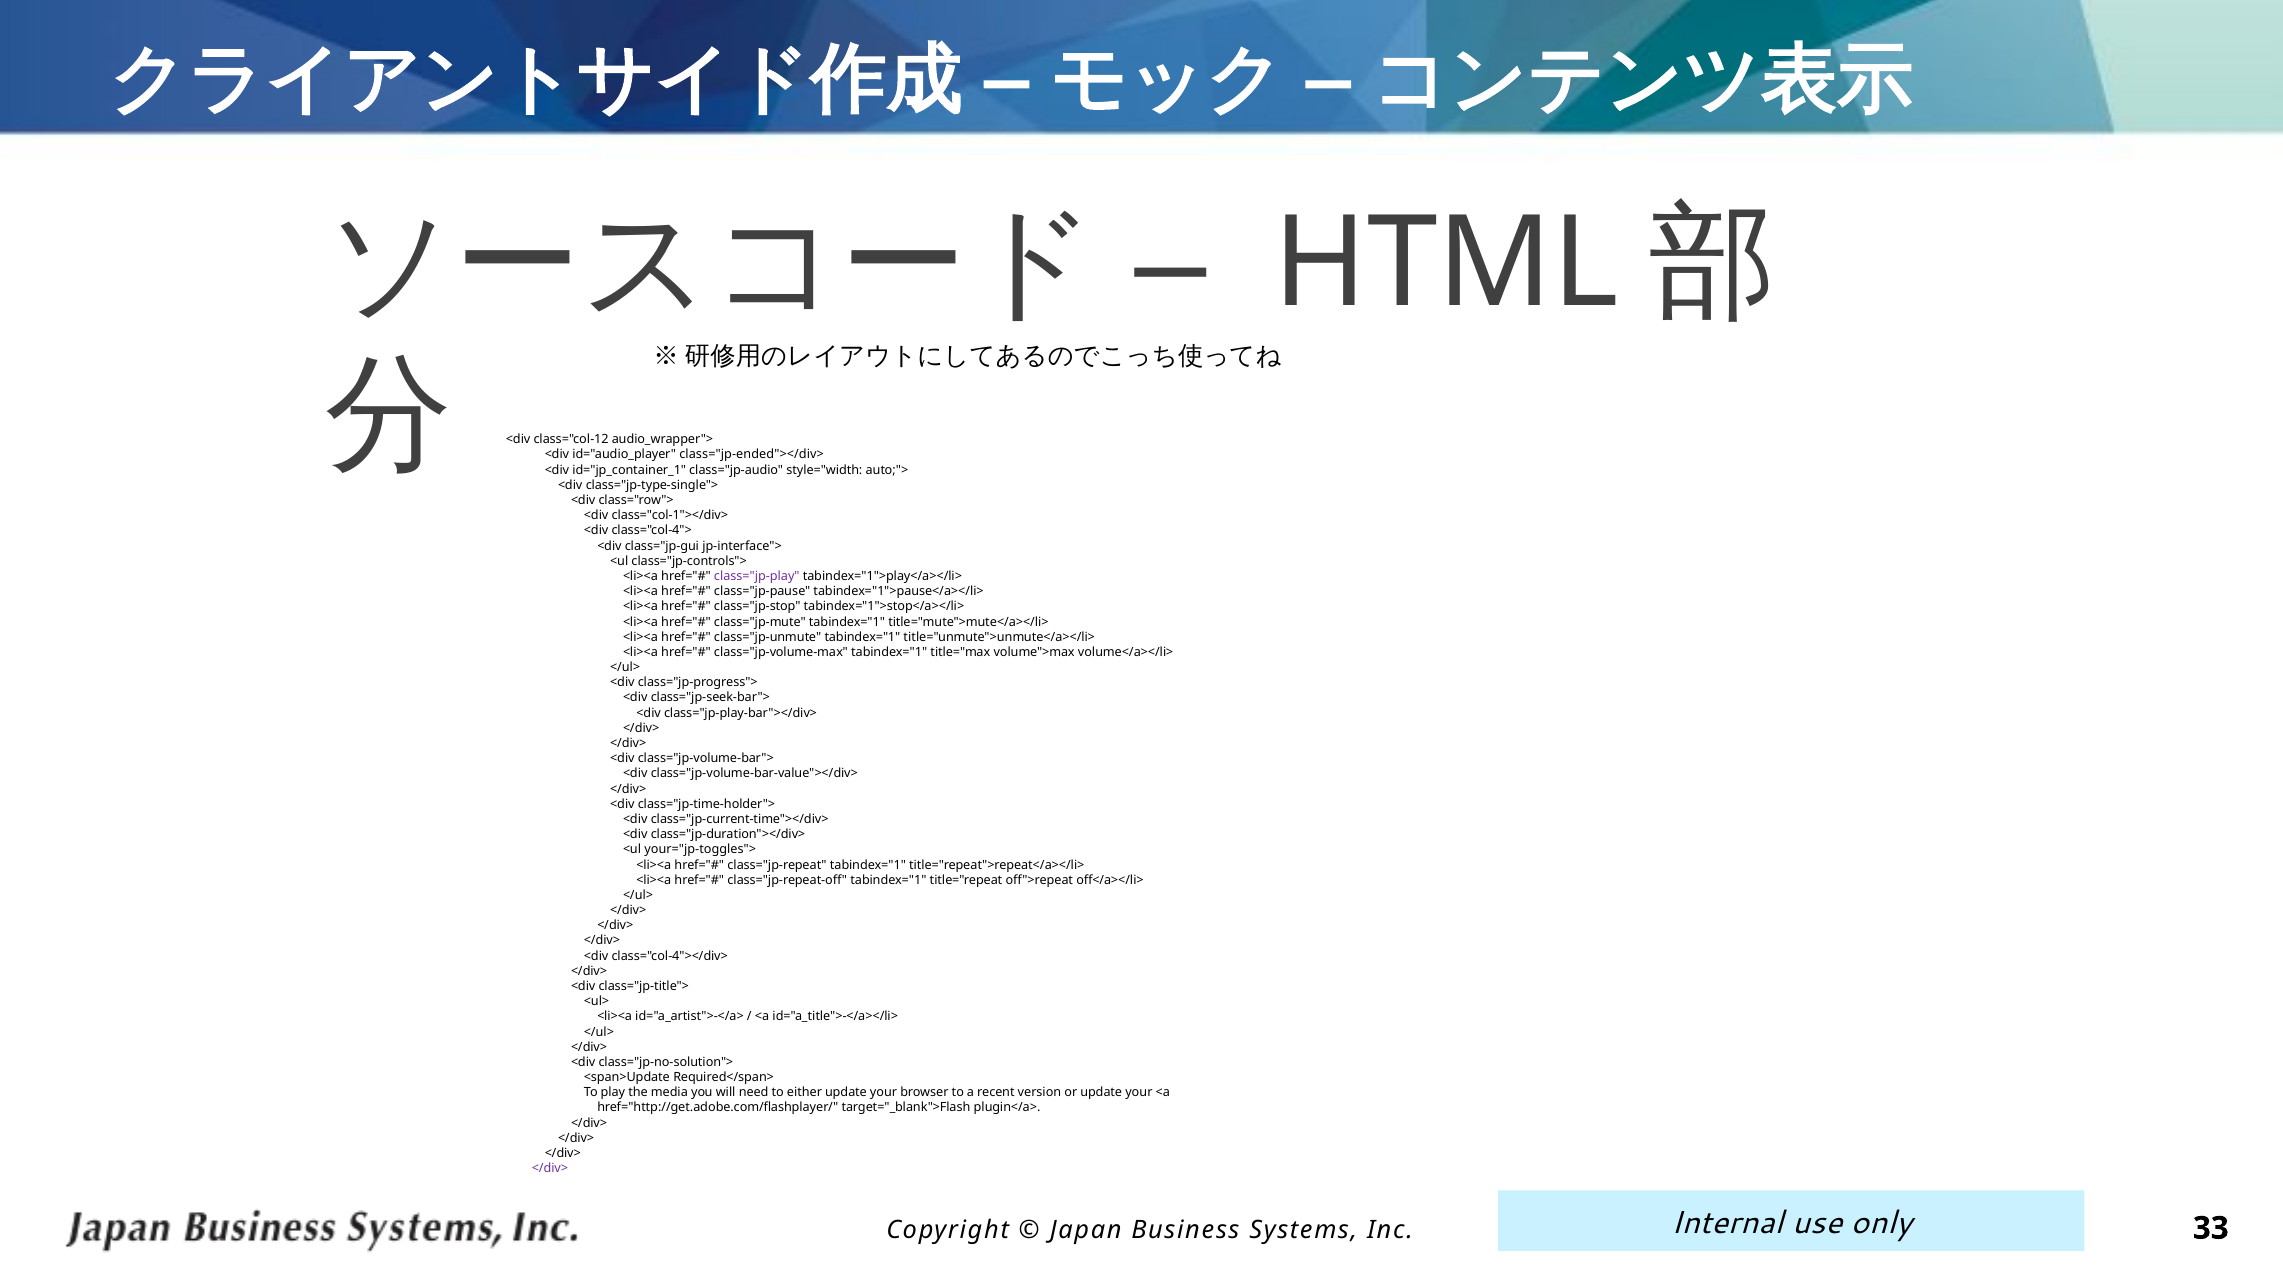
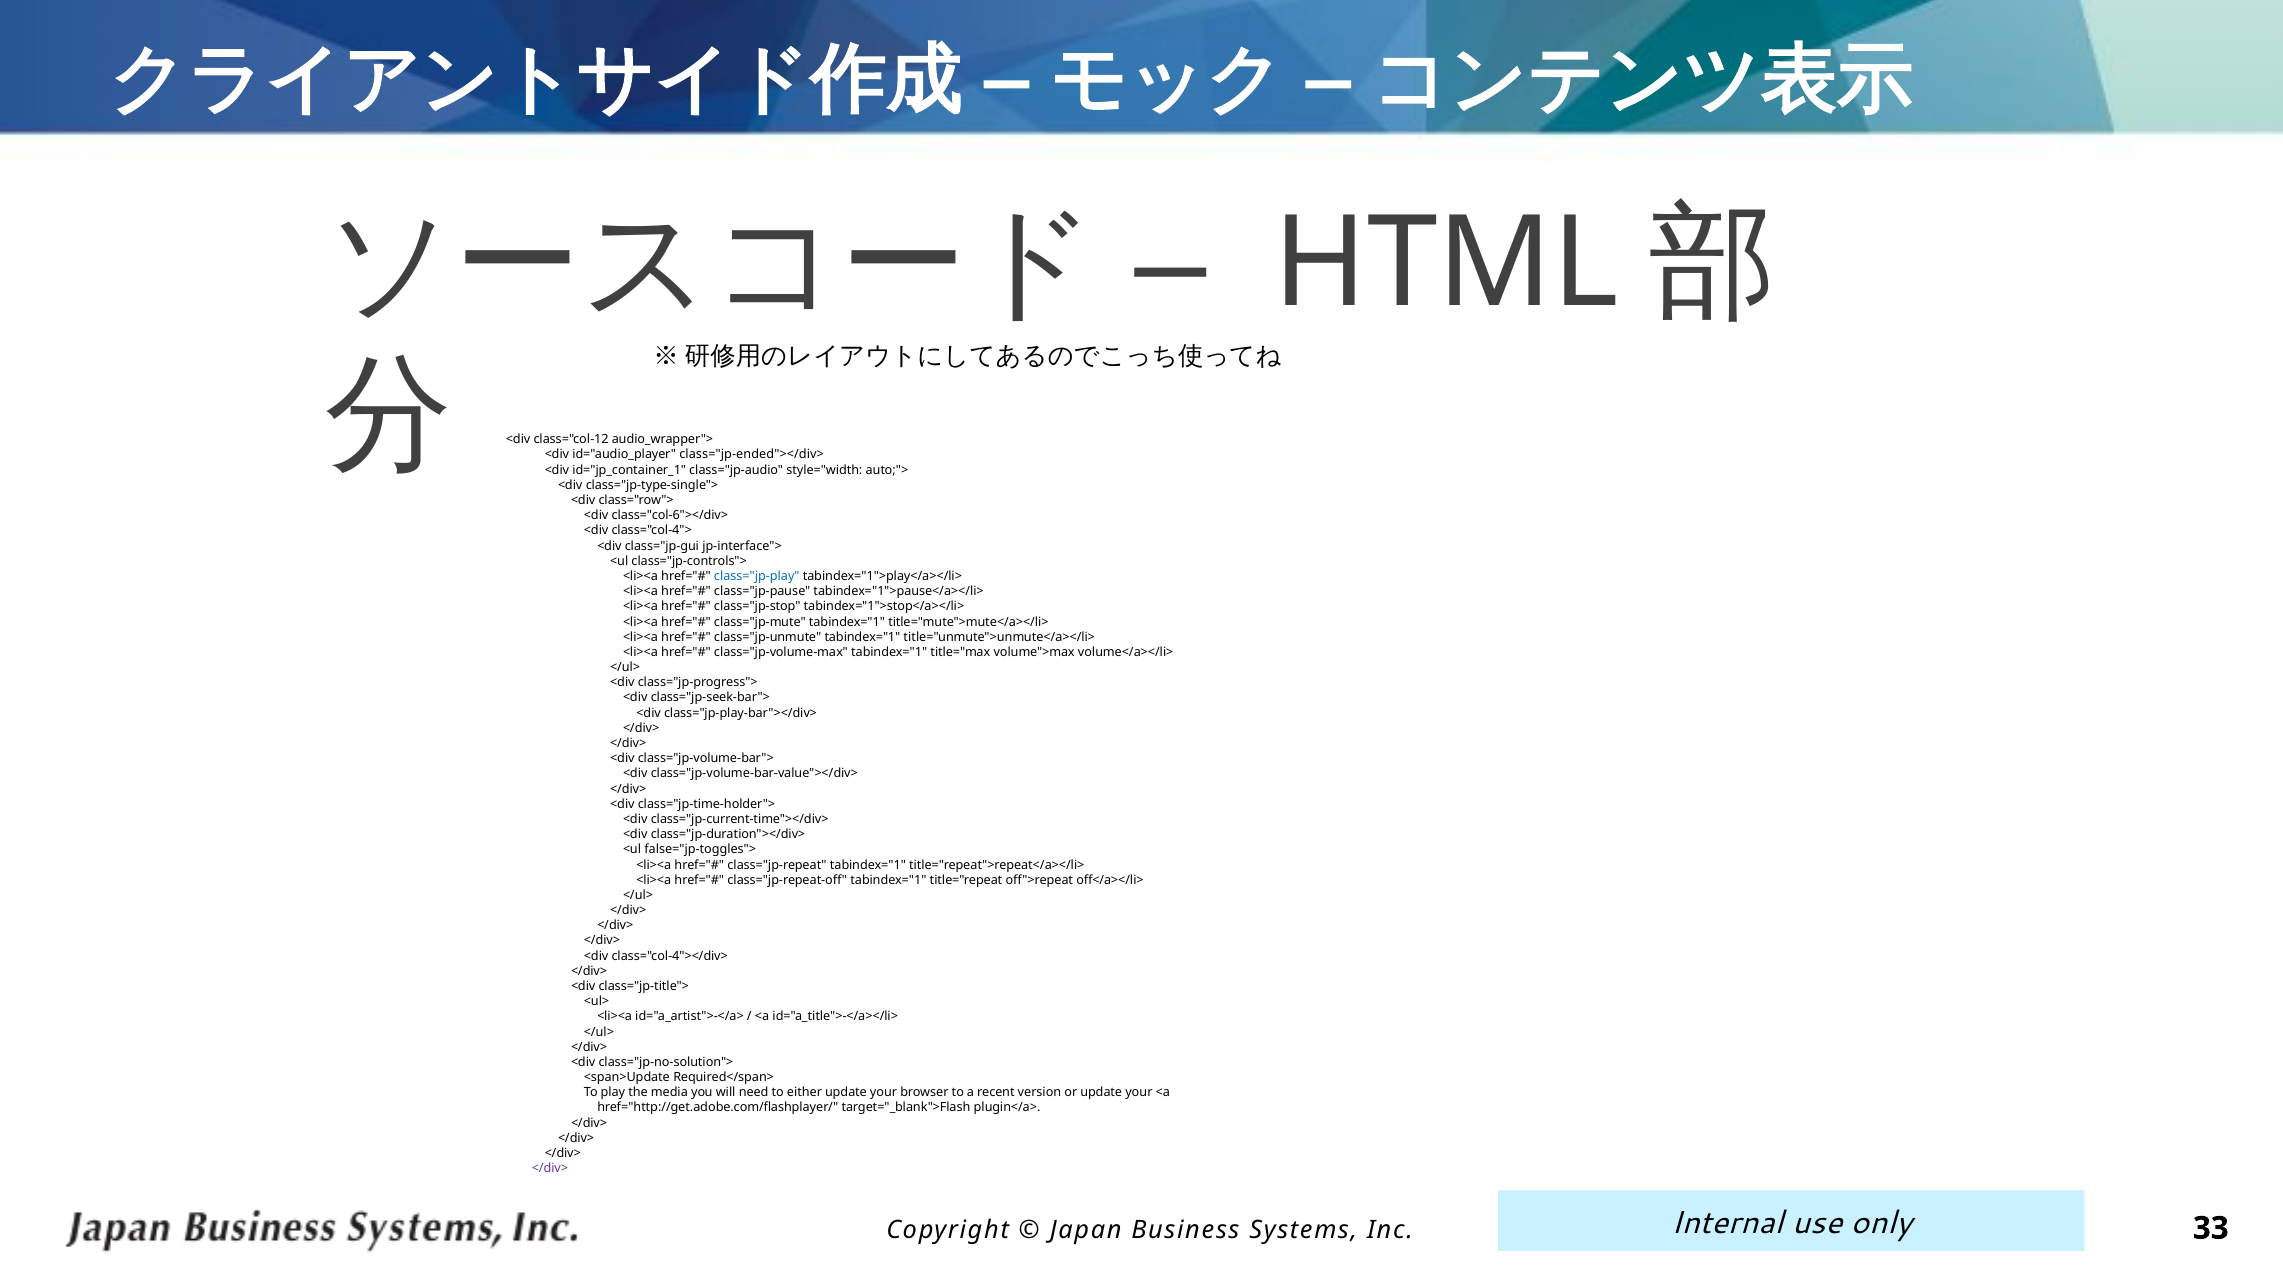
class="col-1"></div>: class="col-1"></div> -> class="col-6"></div> (670, 516)
class="jp-play colour: purple -> blue (757, 576)
your="jp-toggles">: your="jp-toggles"> -> false="jp-toggles"> (700, 850)
